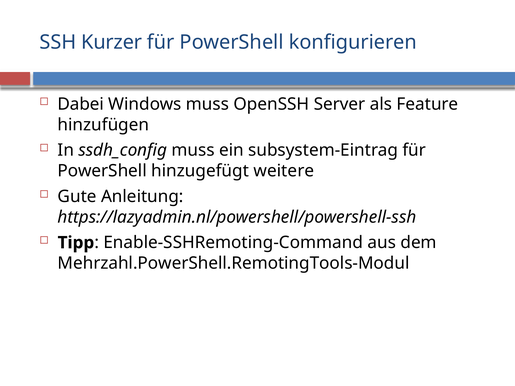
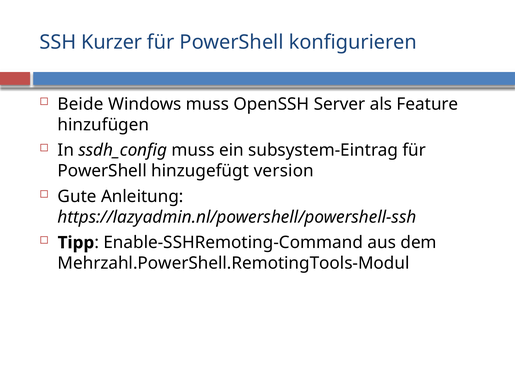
Dabei: Dabei -> Beide (81, 104)
weitere: weitere -> version (284, 171)
